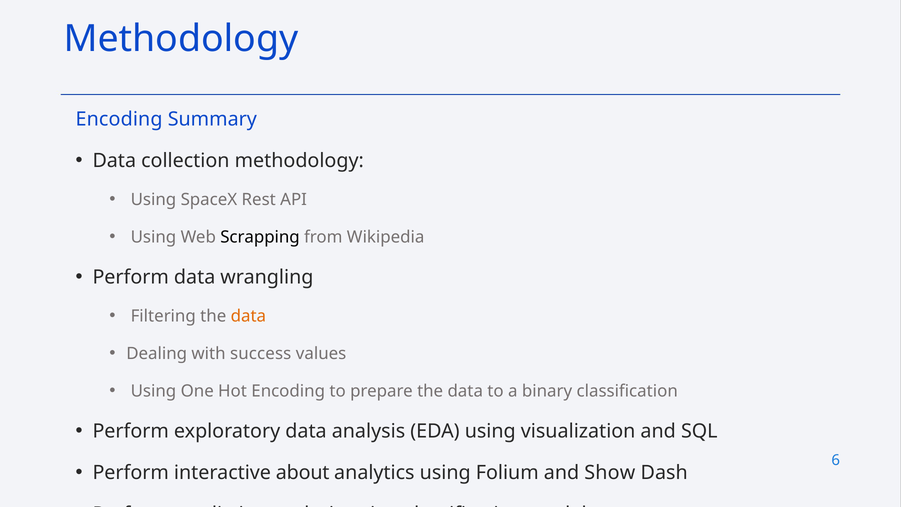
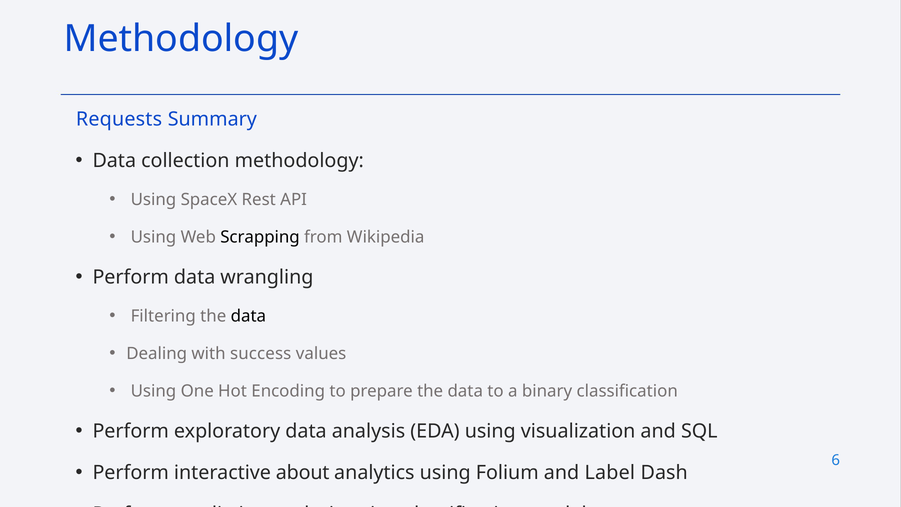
Encoding: Encoding -> Requests (119, 119)
data colour: orange -> black (248, 316)
Show: Show -> Label (610, 472)
